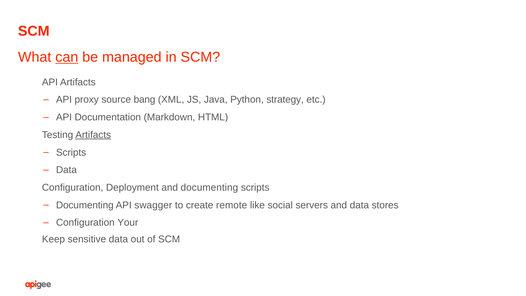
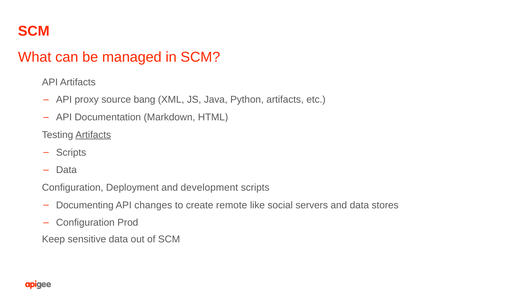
can underline: present -> none (67, 57)
Python strategy: strategy -> artifacts (285, 100)
and documenting: documenting -> development (209, 188)
swagger: swagger -> changes (153, 205)
Your: Your -> Prod (128, 223)
